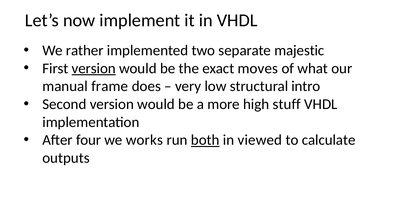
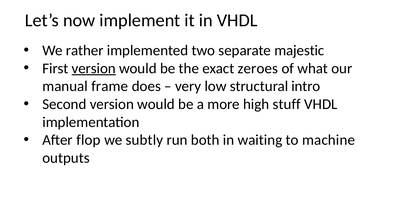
moves: moves -> zeroes (258, 68)
four: four -> flop (88, 140)
works: works -> subtly (144, 140)
both underline: present -> none (205, 140)
viewed: viewed -> waiting (260, 140)
calculate: calculate -> machine (329, 140)
